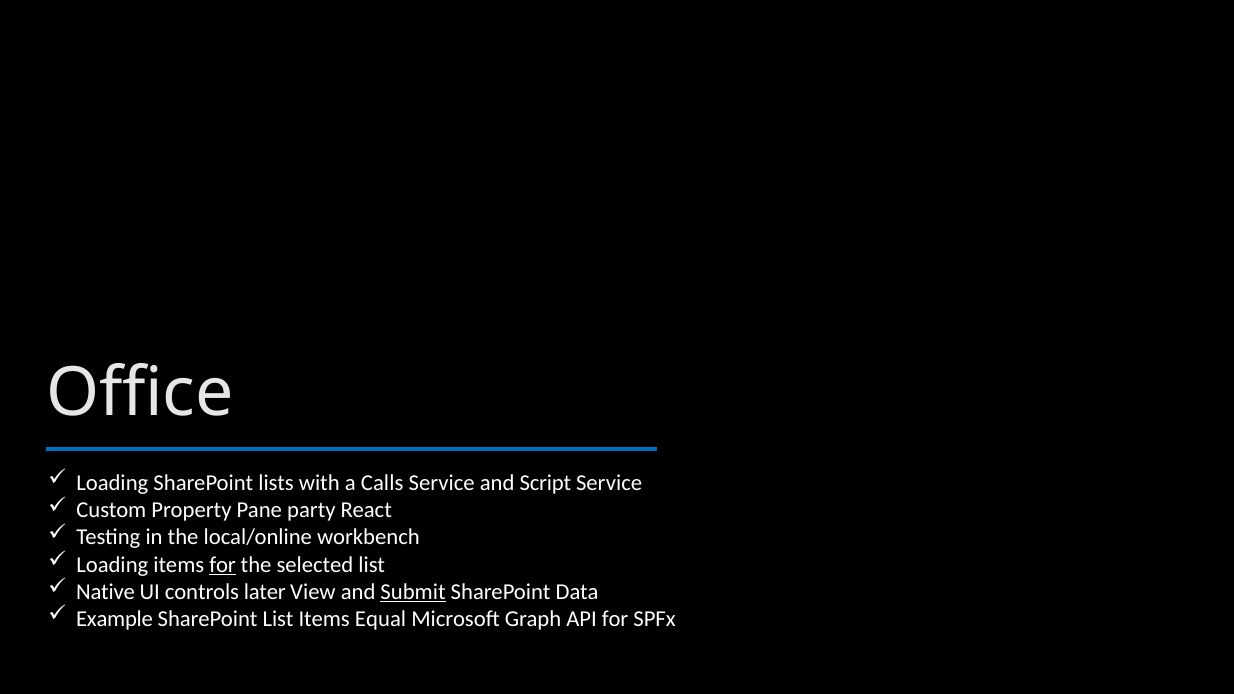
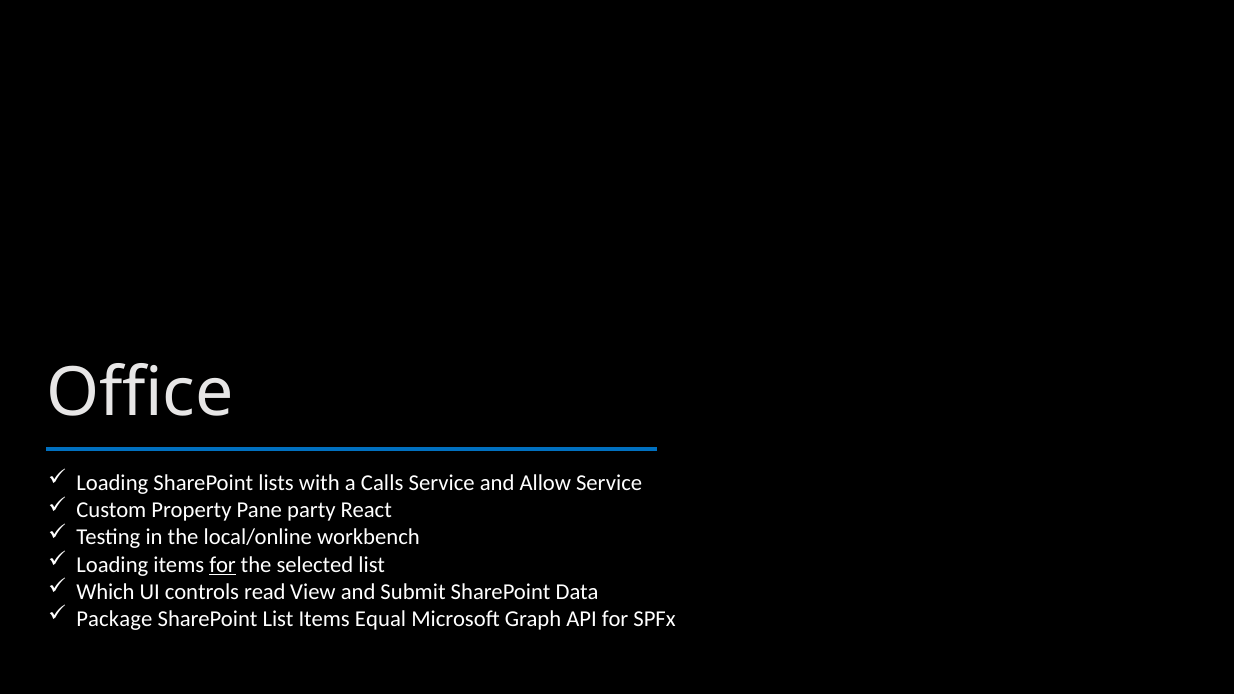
Script: Script -> Allow (545, 483)
Native: Native -> Which (105, 592)
later: later -> read (265, 592)
Submit underline: present -> none (413, 592)
Example: Example -> Package (114, 619)
